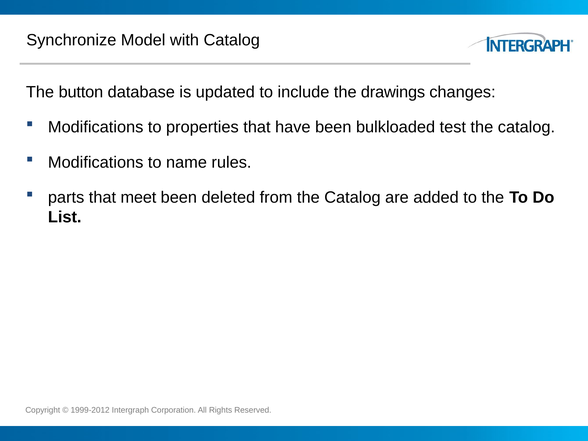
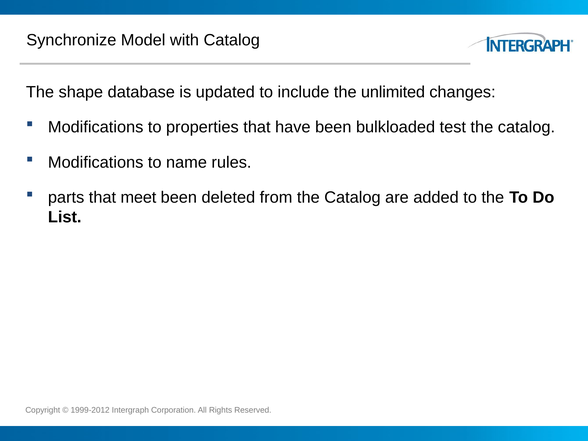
button: button -> shape (81, 92)
drawings: drawings -> unlimited (393, 92)
